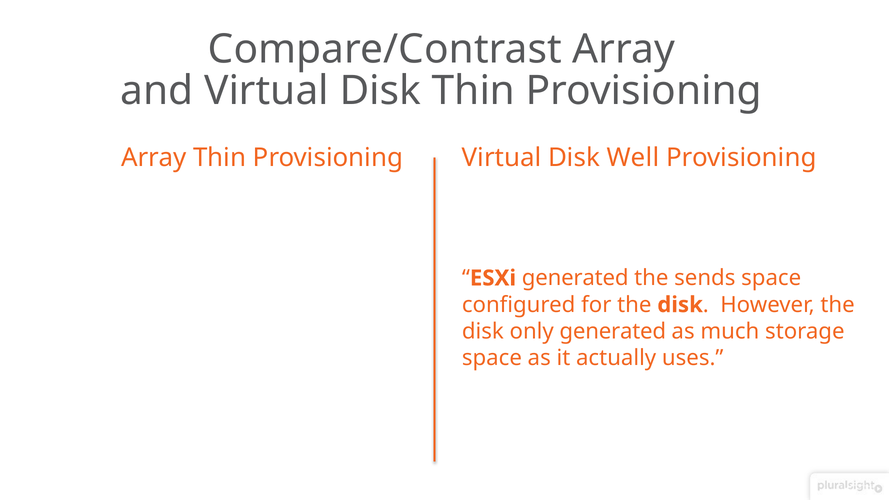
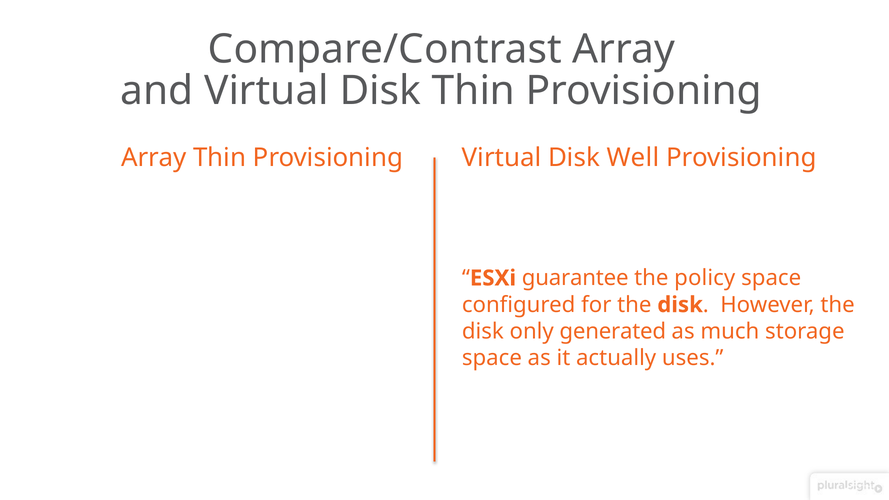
ESXi generated: generated -> guarantee (575, 278)
sends: sends -> policy (705, 278)
